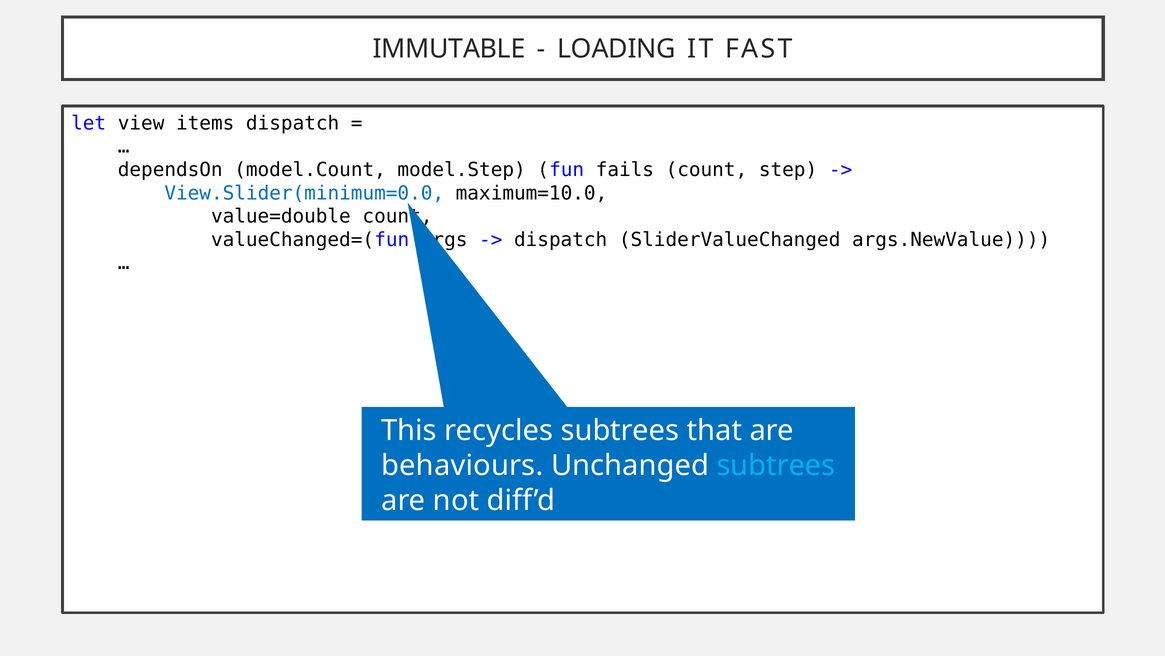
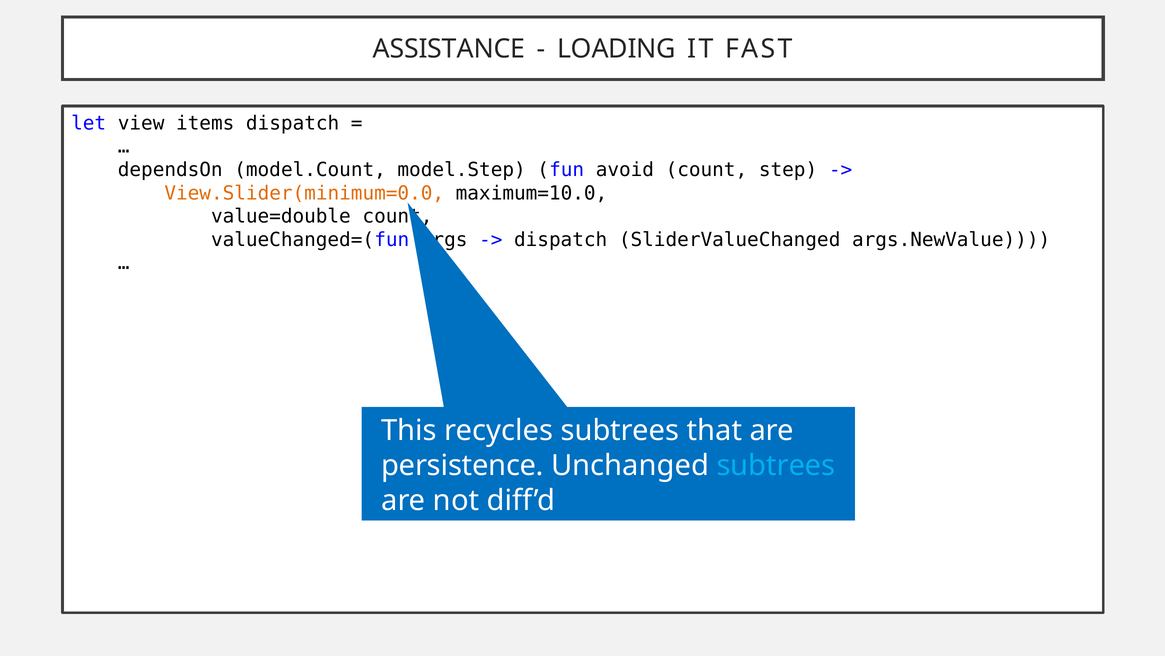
IMMUTABLE: IMMUTABLE -> ASSISTANCE (449, 49)
fails: fails -> avoid (625, 170)
View.Slider(minimum=0.0 colour: blue -> orange (304, 193)
behaviours: behaviours -> persistence (463, 465)
